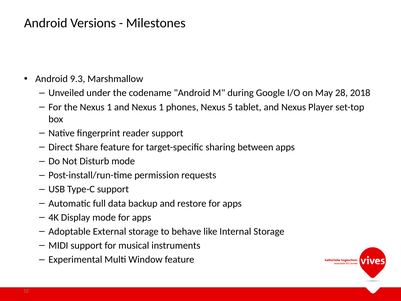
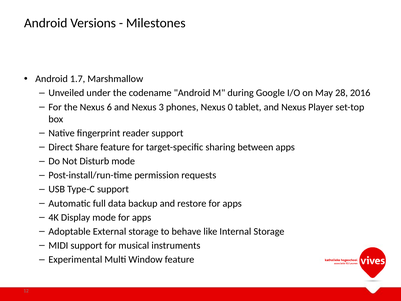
9.3: 9.3 -> 1.7 (78, 79)
2018: 2018 -> 2016 (360, 93)
the Nexus 1: 1 -> 6 (109, 107)
and Nexus 1: 1 -> 3 (161, 107)
5: 5 -> 0 (230, 107)
